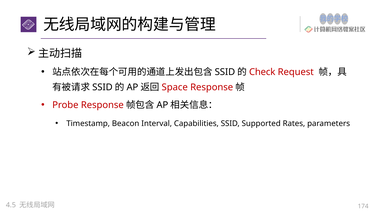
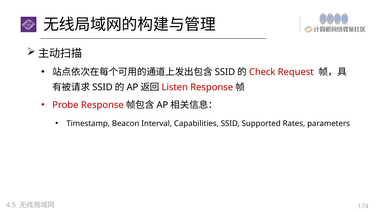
Space: Space -> Listen (175, 87)
